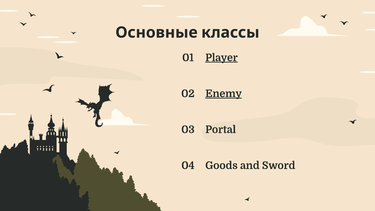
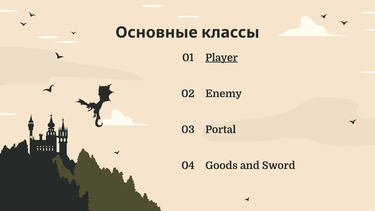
Enemy underline: present -> none (224, 94)
